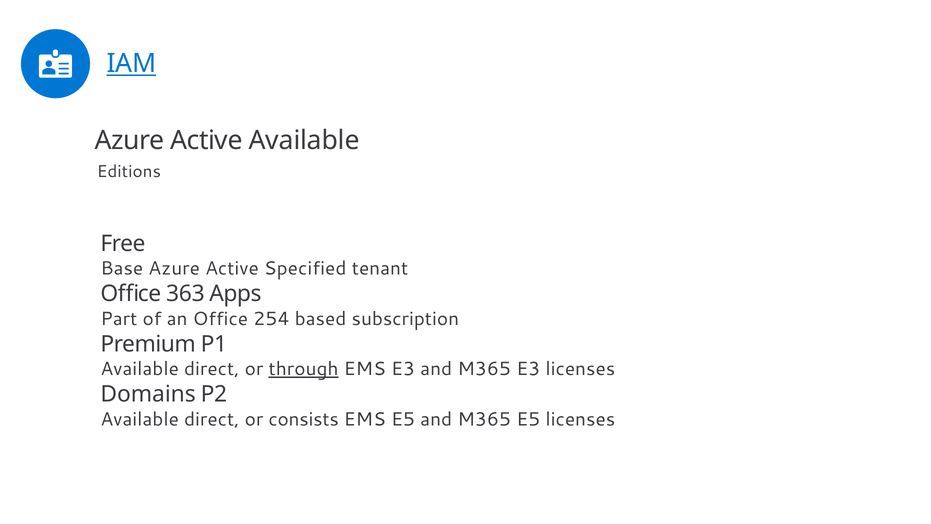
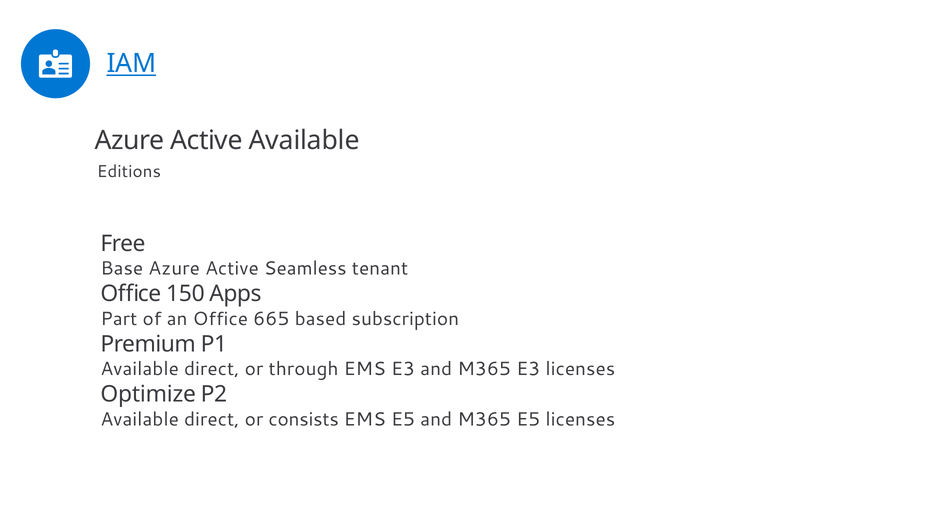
Specified: Specified -> Seamless (305, 268)
363: 363 -> 150 (185, 294)
254: 254 -> 665 (271, 319)
through underline: present -> none (304, 369)
Domains: Domains -> Optimize (148, 394)
